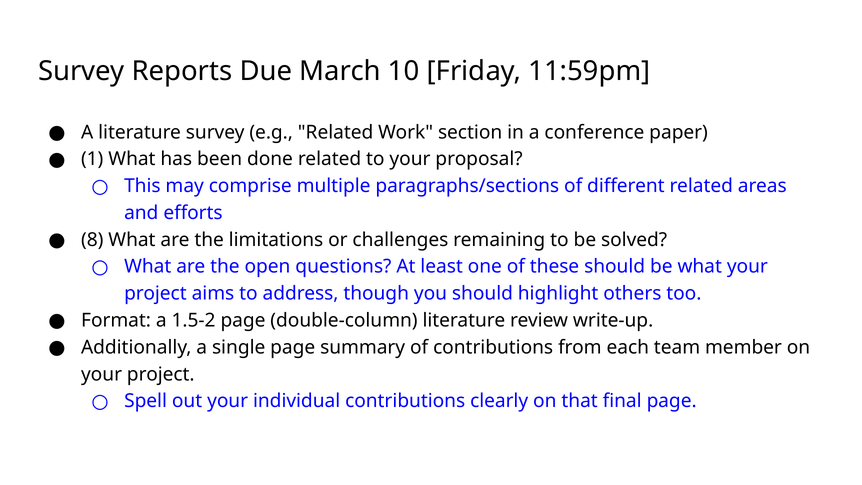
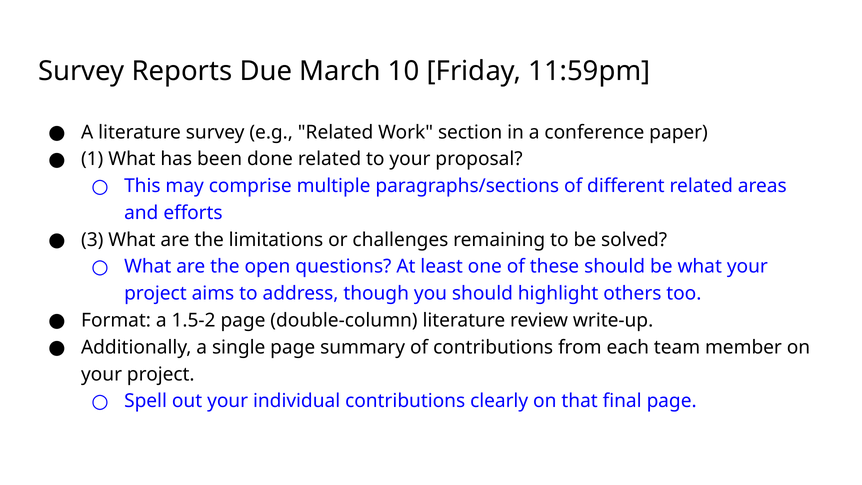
8: 8 -> 3 (92, 240)
